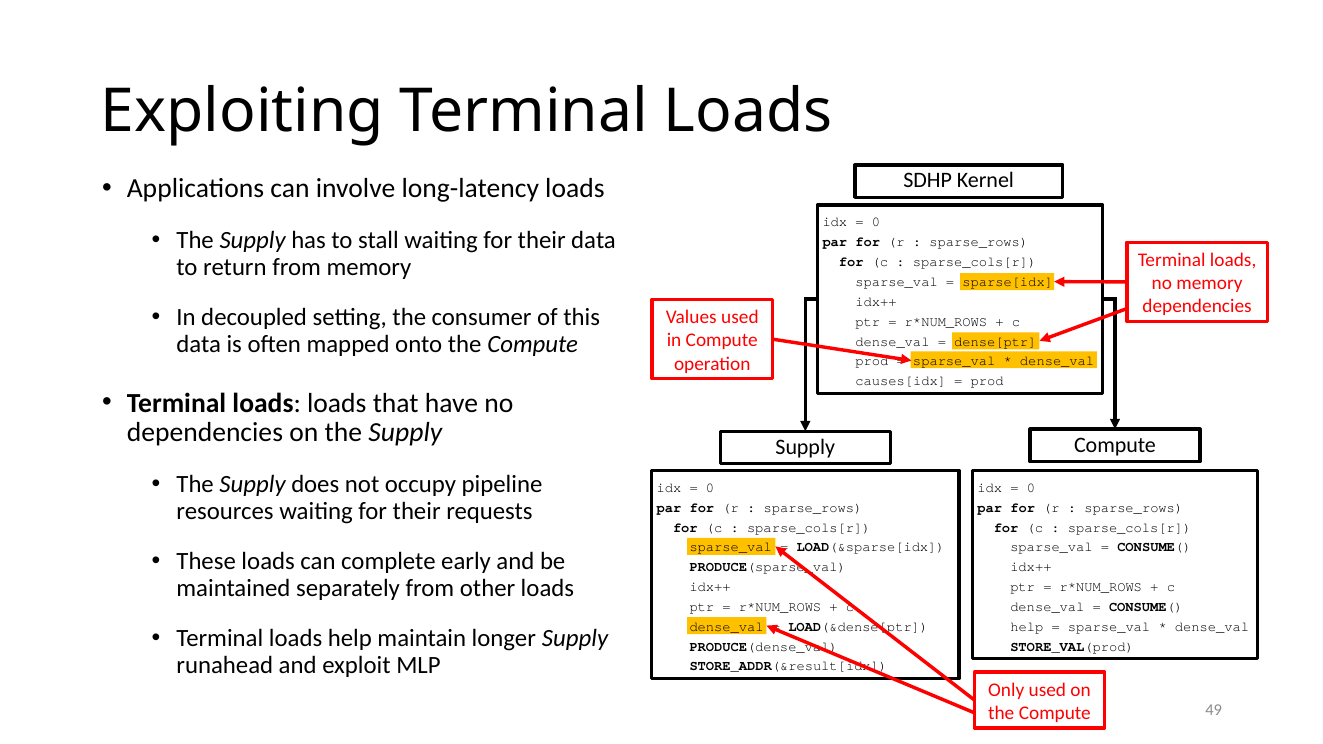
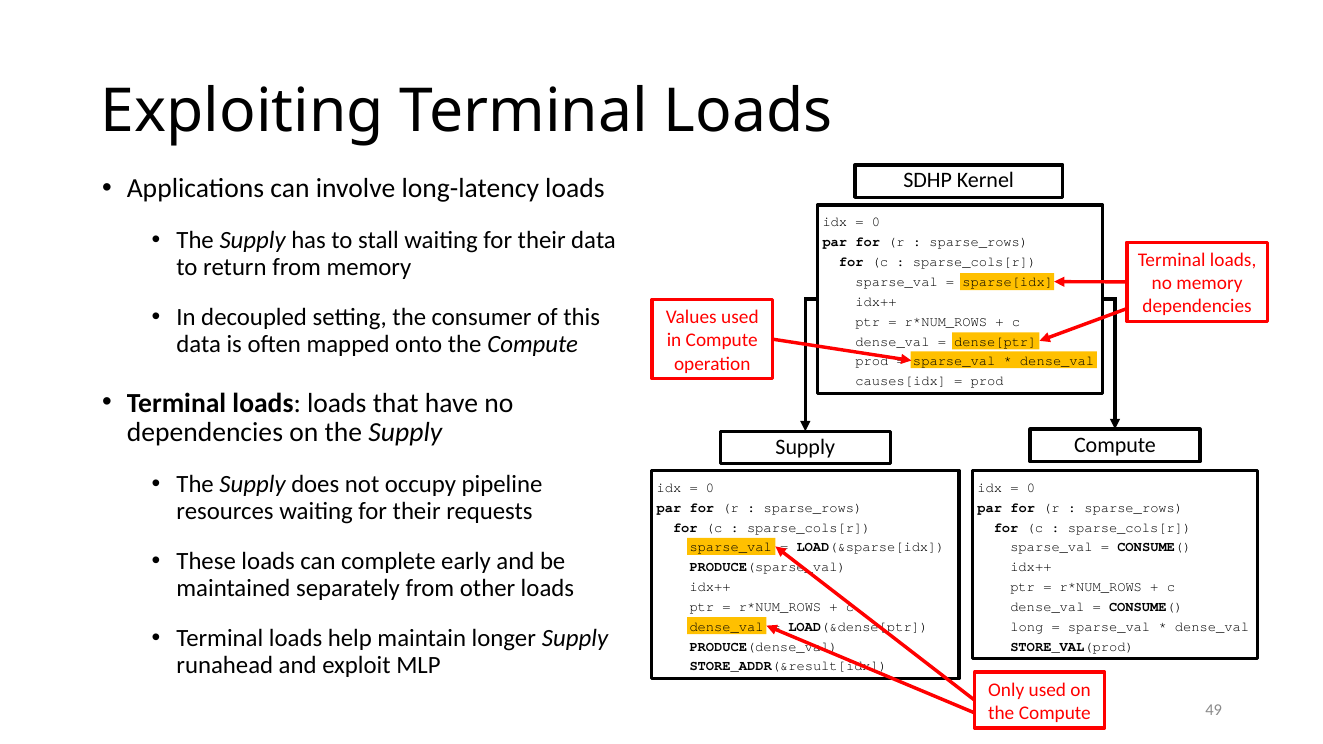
help: help -> long (1027, 627)
